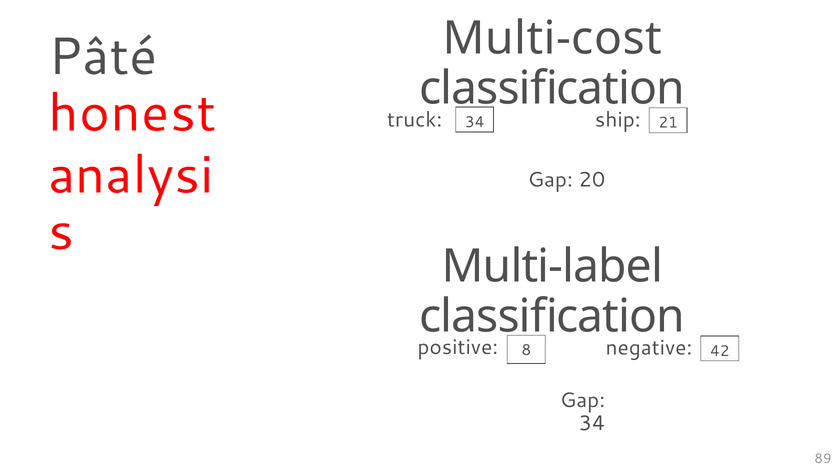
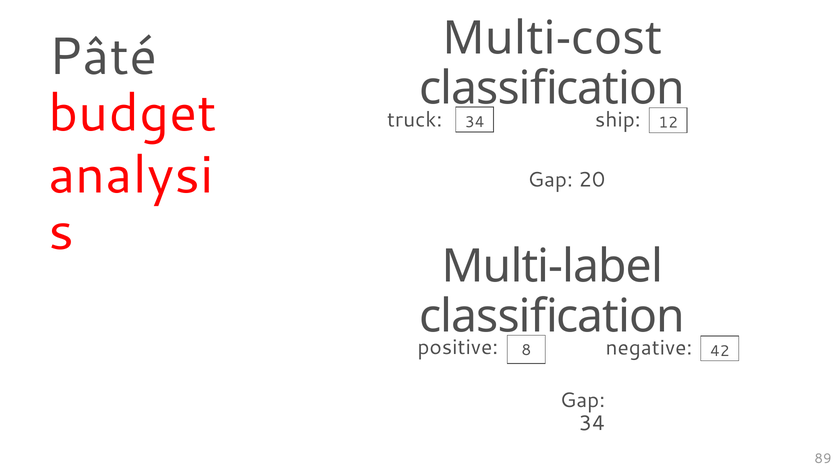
honest: honest -> budget (133, 113)
21: 21 -> 12 (668, 123)
